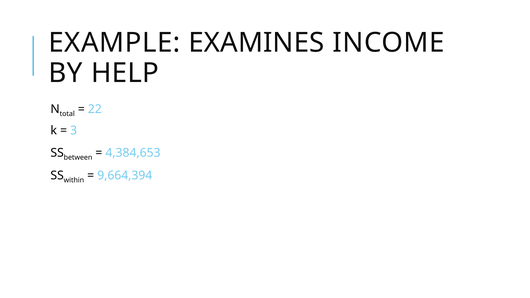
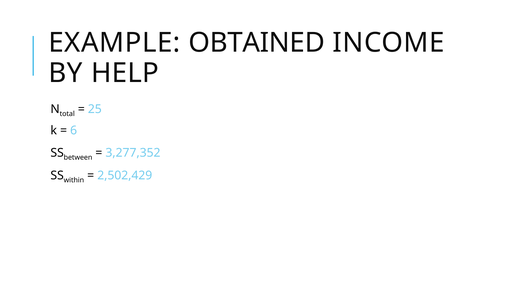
EXAMINES: EXAMINES -> OBTAINED (257, 43)
22: 22 -> 25 (95, 109)
3: 3 -> 6 (74, 130)
4,384,653: 4,384,653 -> 3,277,352 (133, 153)
9,664,394: 9,664,394 -> 2,502,429 (125, 175)
